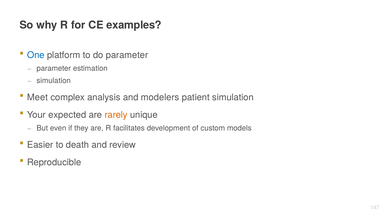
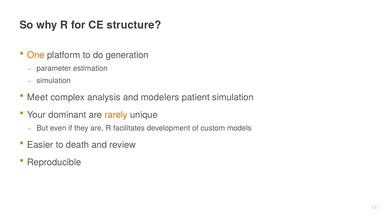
examples: examples -> structure (134, 25)
One colour: blue -> orange (36, 55)
do parameter: parameter -> generation (127, 55)
expected: expected -> dominant (67, 115)
